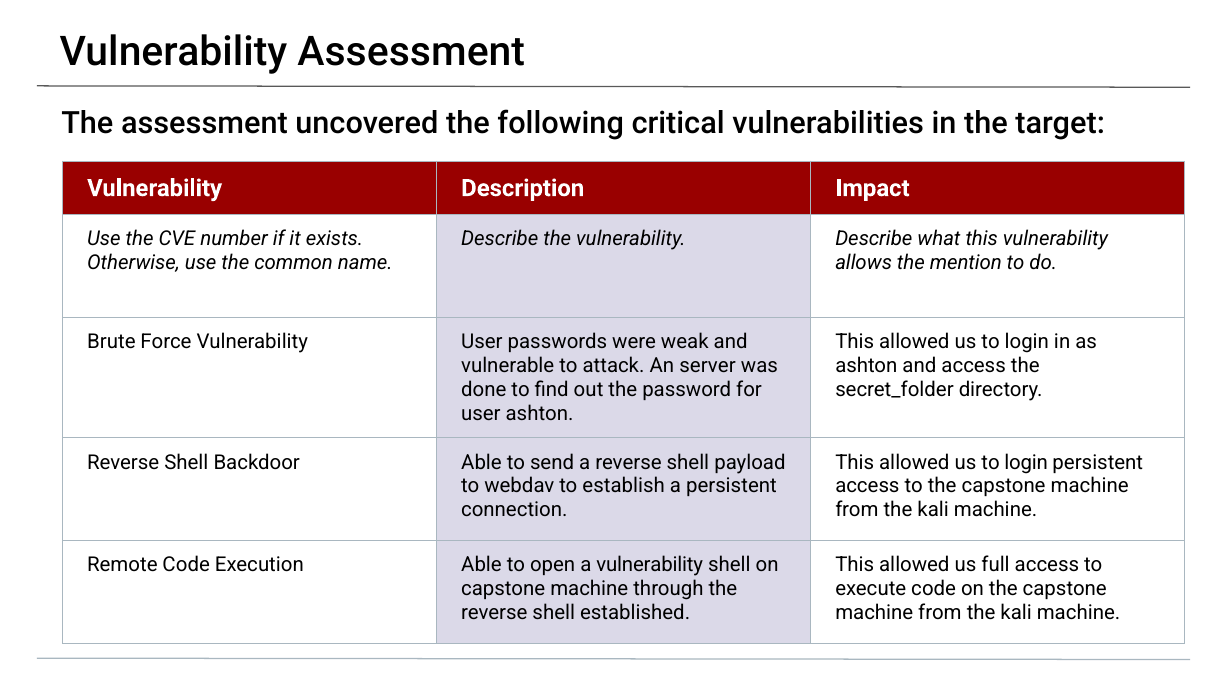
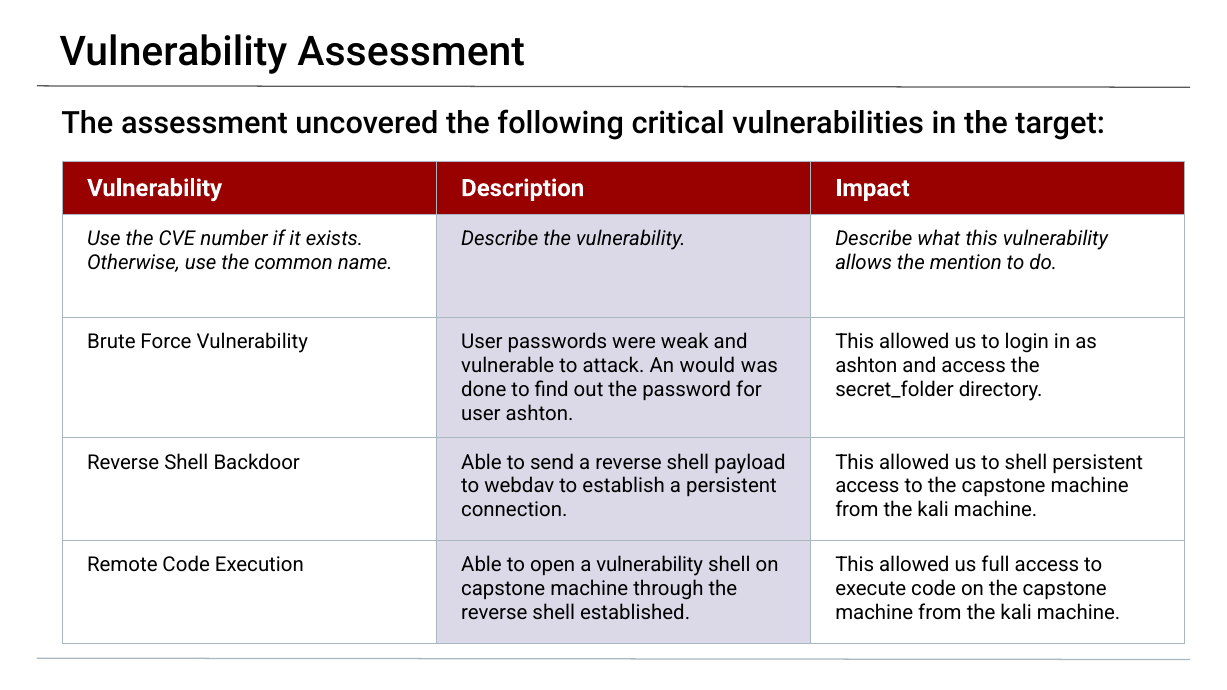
server: server -> would (707, 366)
login: login -> shell (1026, 462)
